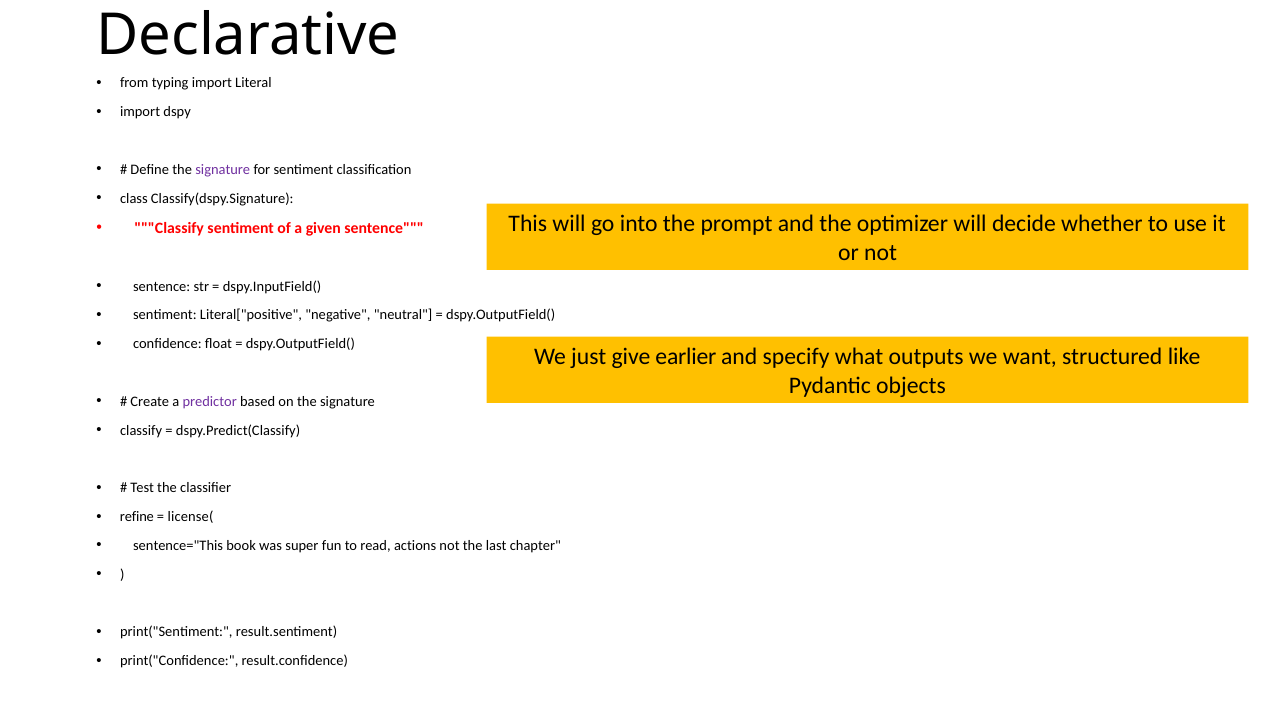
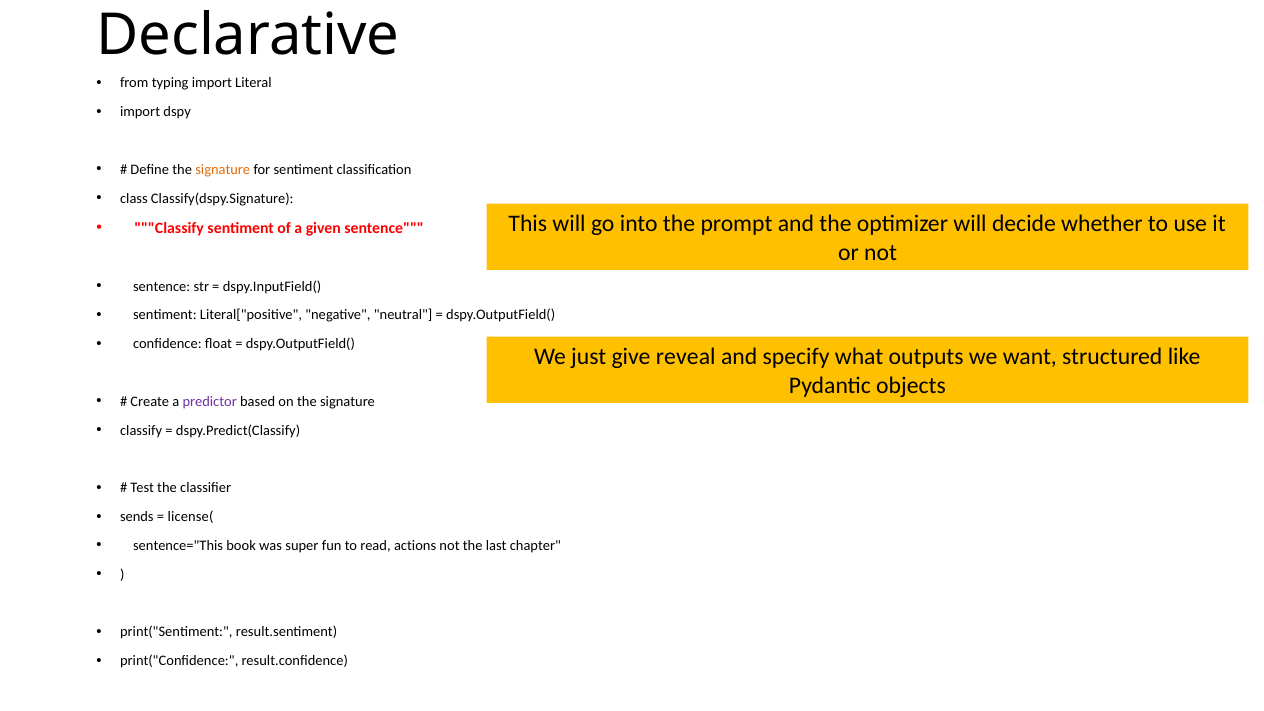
signature colour: purple -> orange (223, 170)
earlier: earlier -> reveal (686, 357)
refine: refine -> sends (137, 517)
